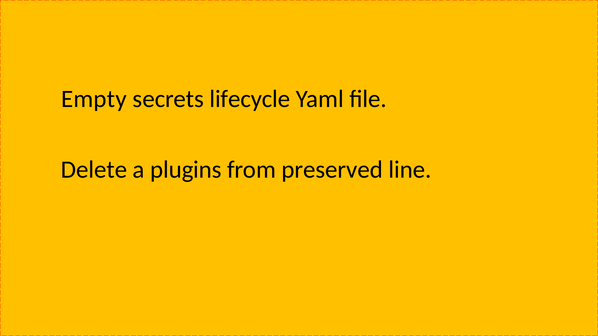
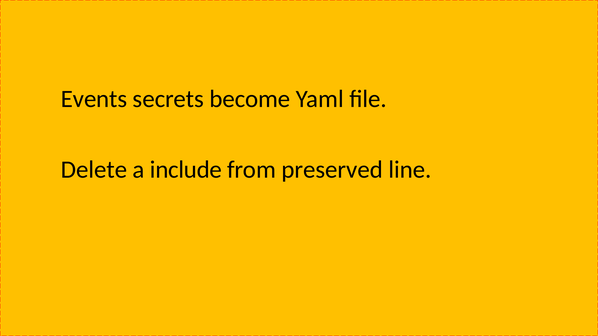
Empty: Empty -> Events (94, 99)
lifecycle: lifecycle -> become (250, 99)
plugins: plugins -> include (186, 170)
